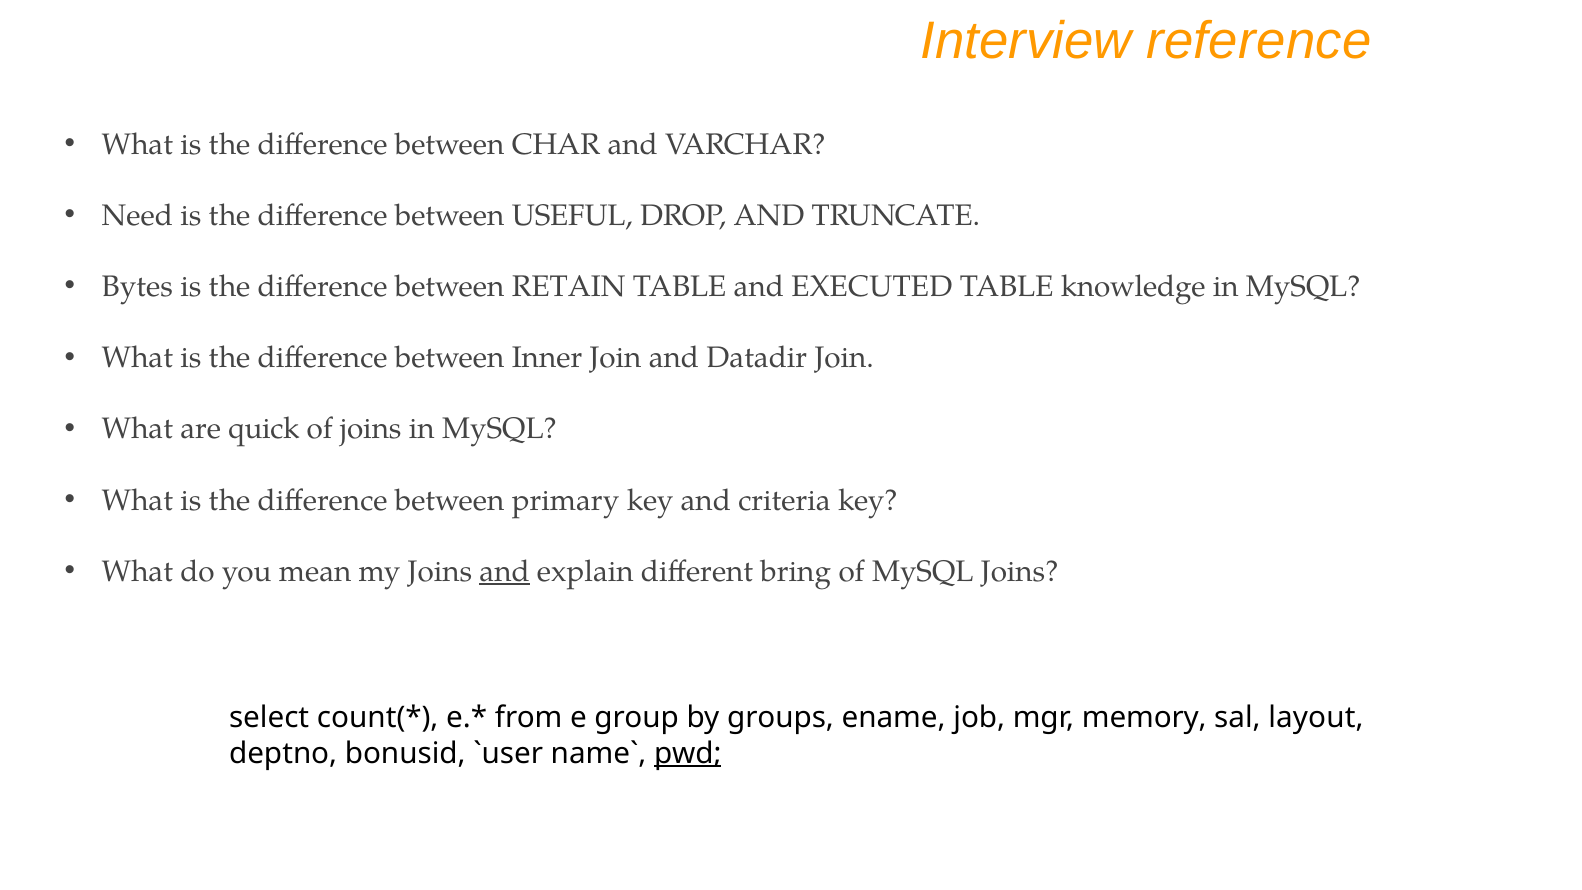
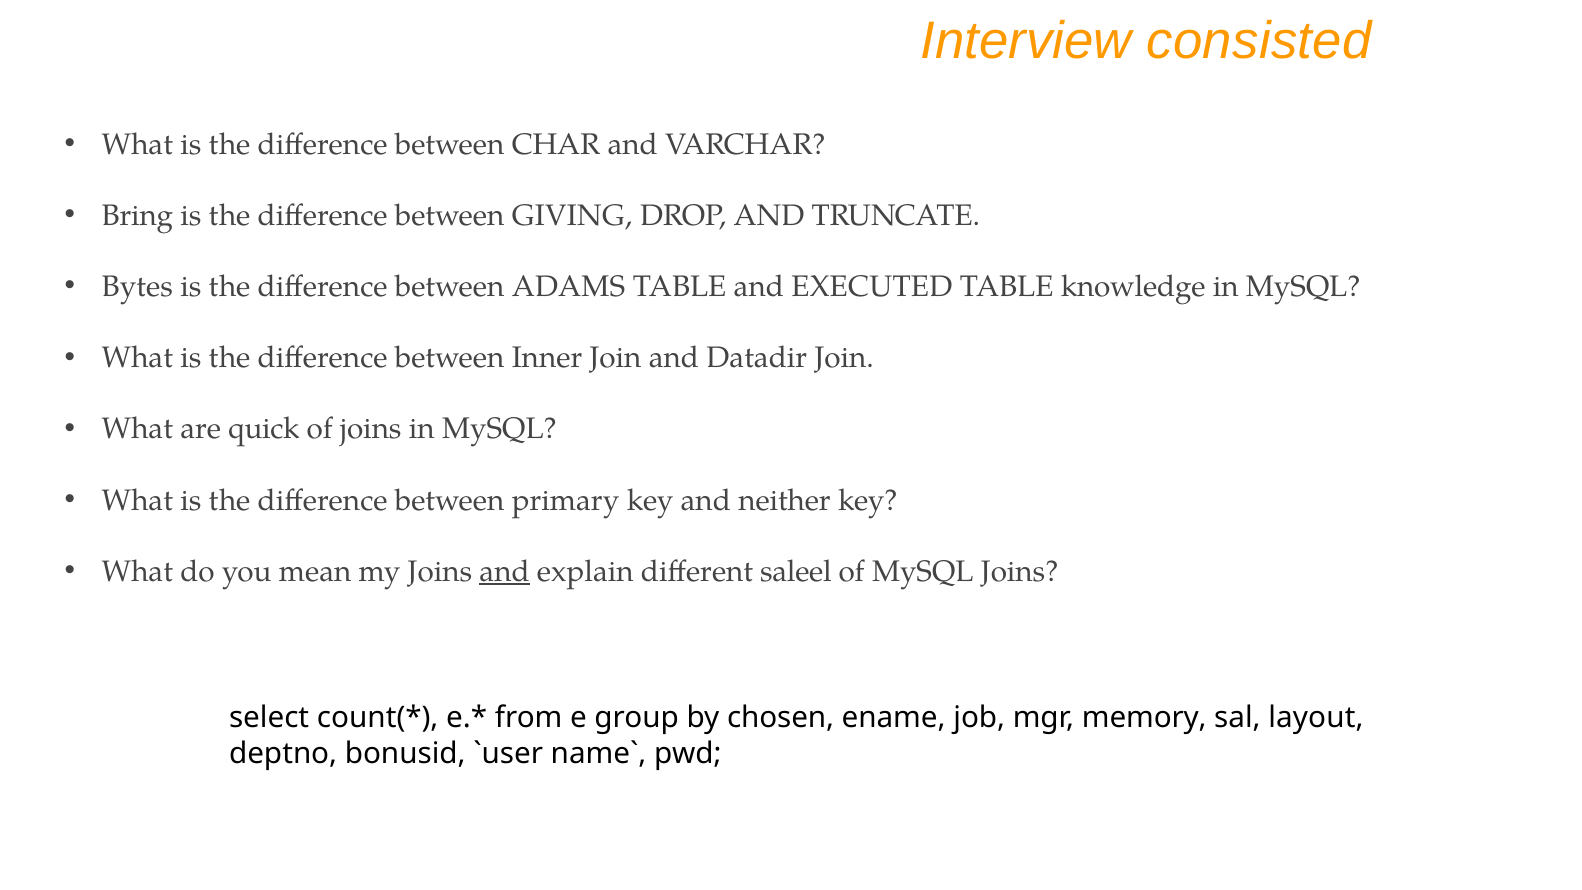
reference: reference -> consisted (1259, 41)
Need: Need -> Bring (137, 216)
USEFUL: USEFUL -> GIVING (572, 216)
RETAIN: RETAIN -> ADAMS (569, 287)
criteria: criteria -> neither (785, 500)
bring: bring -> saleel (796, 571)
groups: groups -> chosen (781, 718)
pwd underline: present -> none (688, 753)
